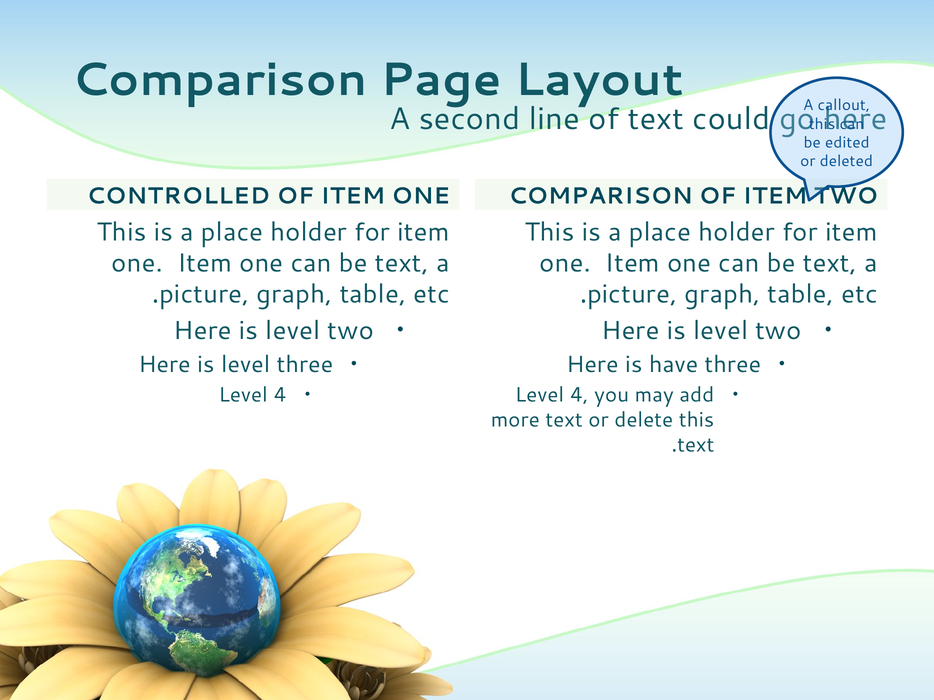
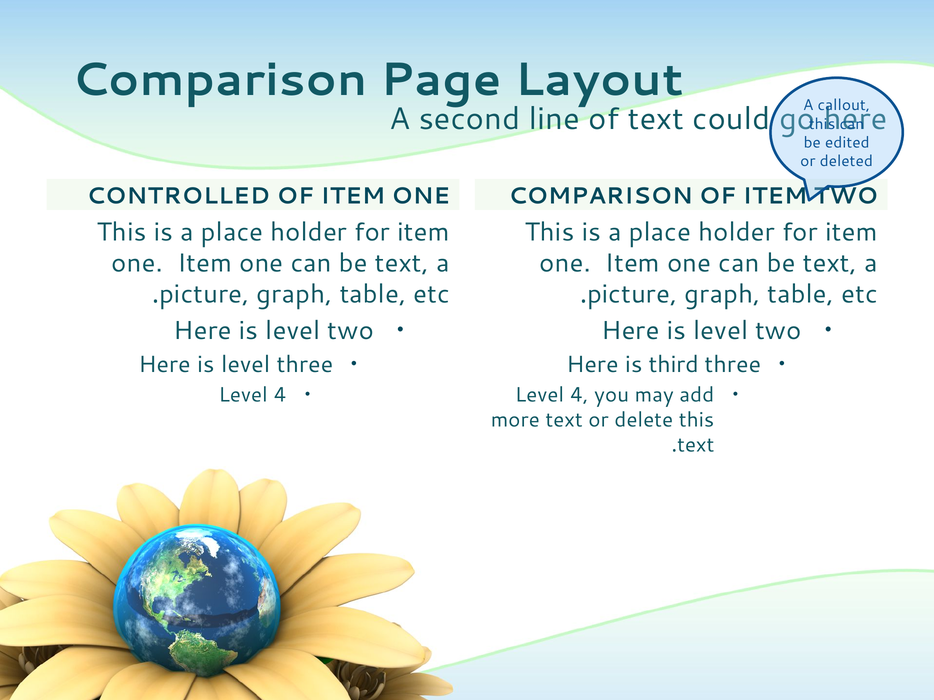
have: have -> third (674, 365)
